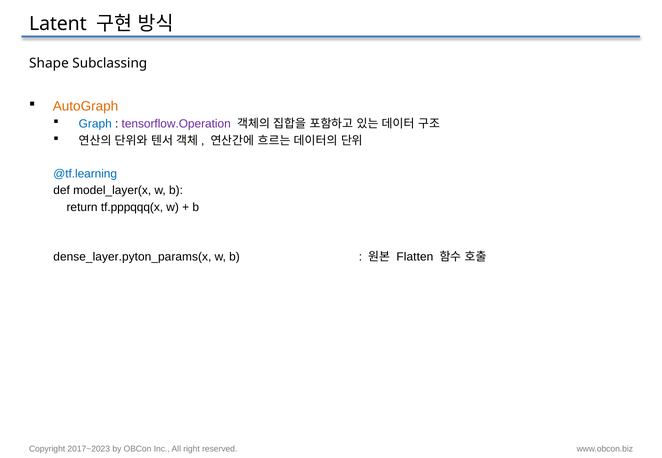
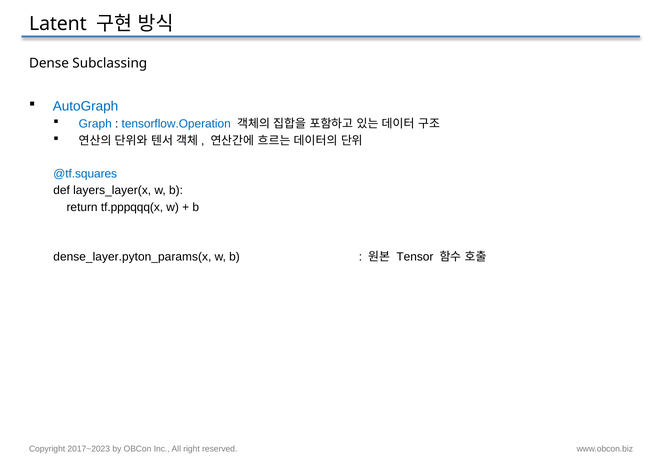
Shape: Shape -> Dense (49, 63)
AutoGraph colour: orange -> blue (86, 107)
tensorflow.Operation colour: purple -> blue (176, 124)
@tf.learning: @tf.learning -> @tf.squares (85, 174)
model_layer(x: model_layer(x -> layers_layer(x (112, 191)
Flatten: Flatten -> Tensor (415, 257)
